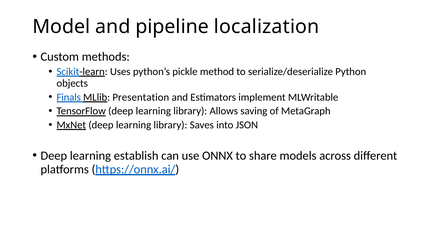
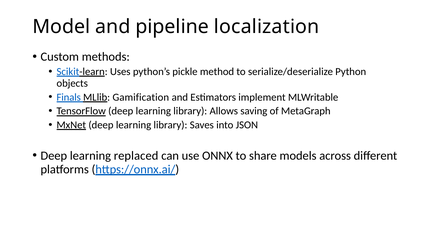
Presentation: Presentation -> Gamification (141, 97)
establish: establish -> replaced (136, 156)
